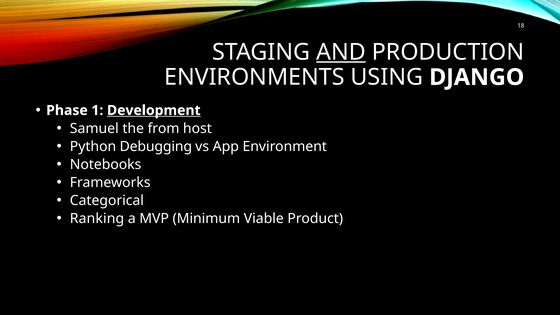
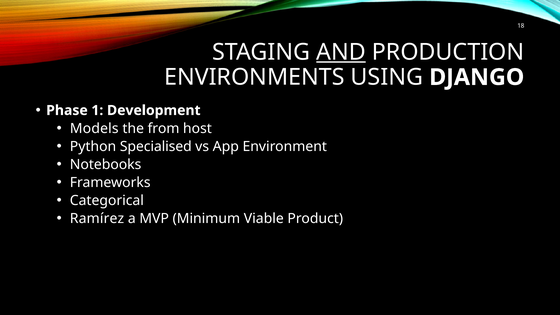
Development underline: present -> none (154, 110)
Samuel: Samuel -> Models (94, 128)
Debugging: Debugging -> Specialised (156, 146)
Ranking: Ranking -> Ramírez (97, 219)
